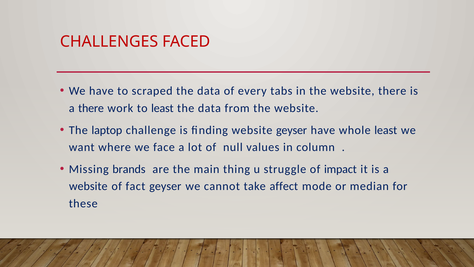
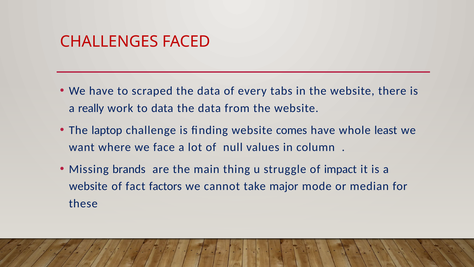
a there: there -> really (91, 108)
to least: least -> data (162, 108)
website geyser: geyser -> comes (292, 130)
fact geyser: geyser -> factors (165, 186)
affect: affect -> major (284, 186)
